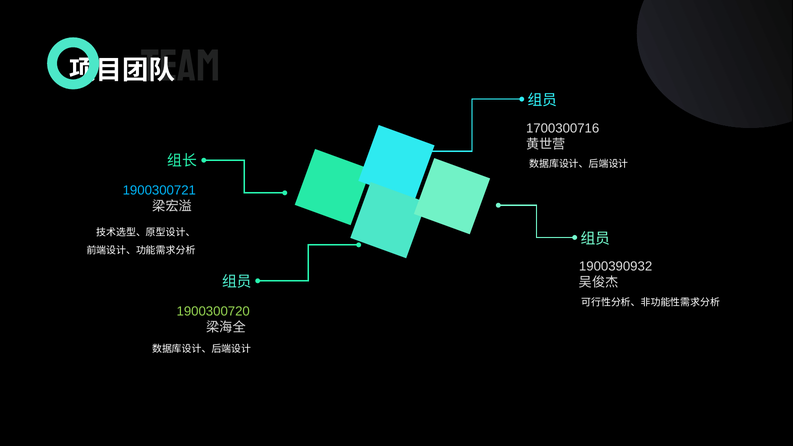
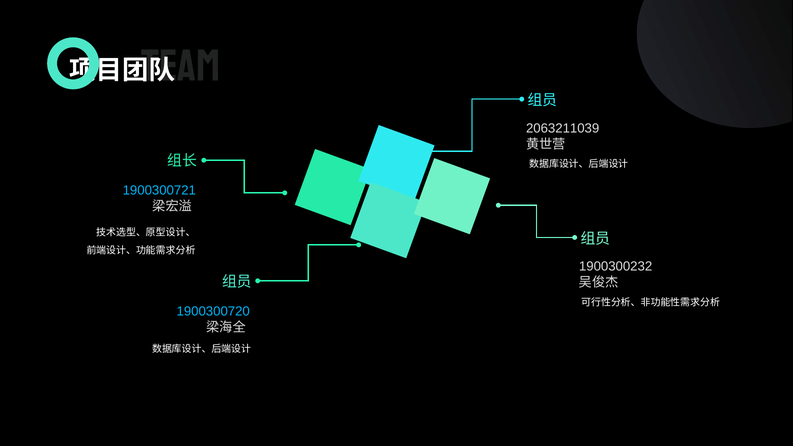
1700300716: 1700300716 -> 2063211039 (563, 128)
1900390932: 1900390932 -> 1900300232 (616, 267)
1900300720 colour: light green -> light blue (213, 312)
